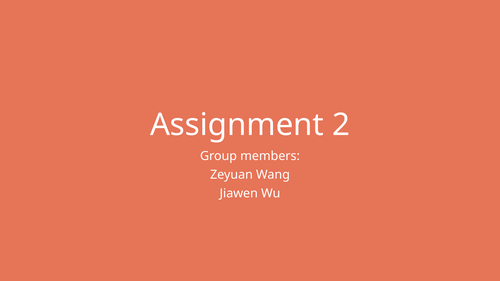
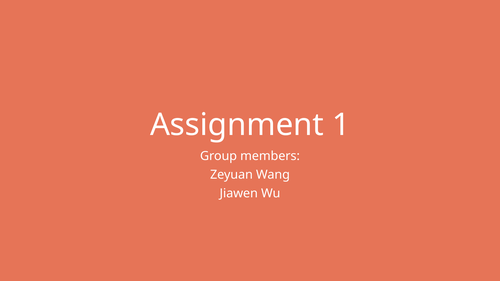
2: 2 -> 1 (341, 125)
